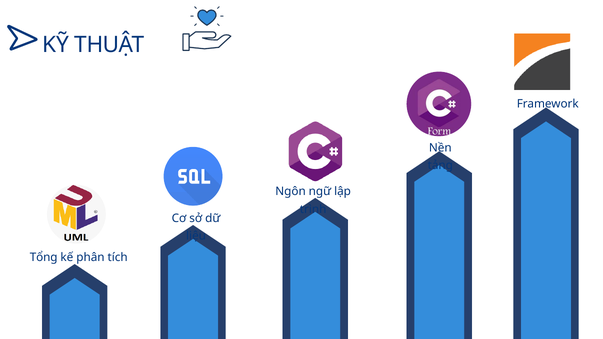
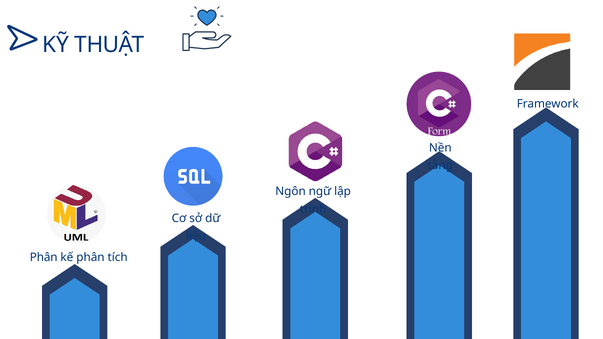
Tổng: Tổng -> Phân (44, 258)
